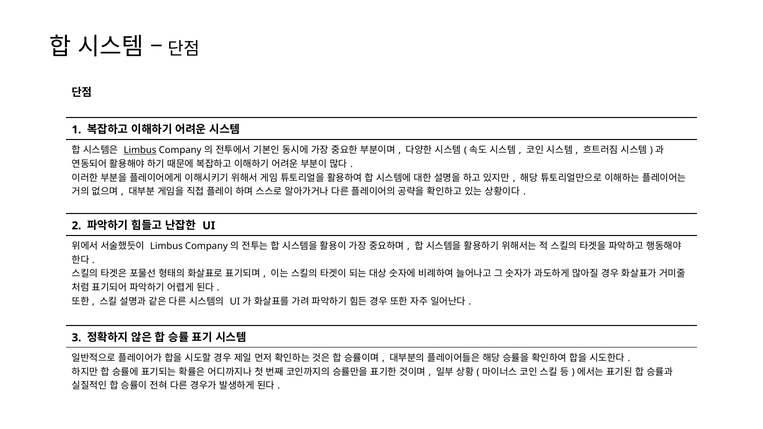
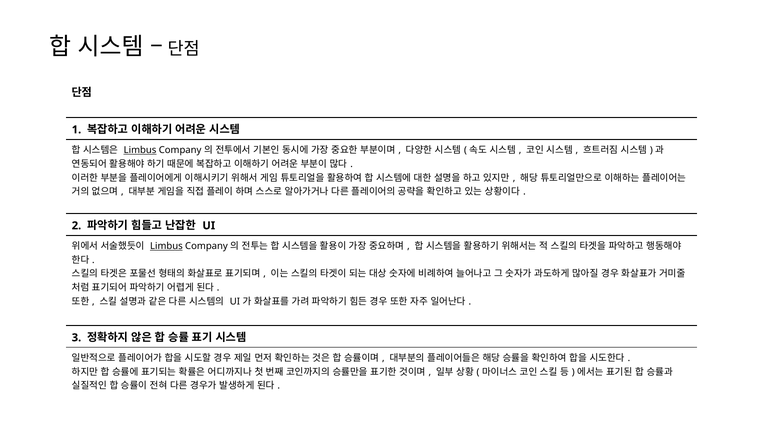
Limbus underline: none -> present (166, 246)
